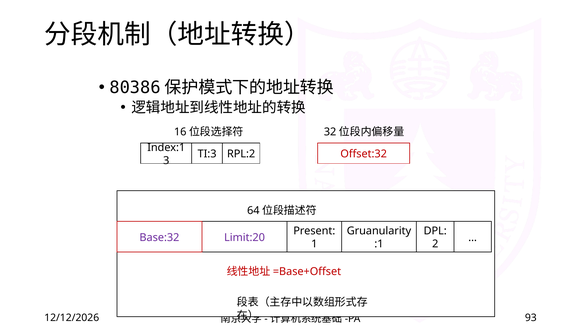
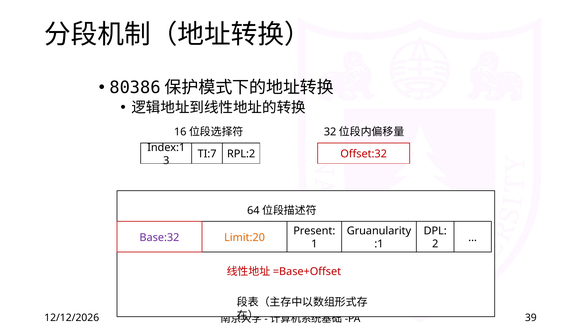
TI:3: TI:3 -> TI:7 (207, 154)
Limit:20 colour: purple -> orange (245, 237)
93: 93 -> 39 (531, 318)
